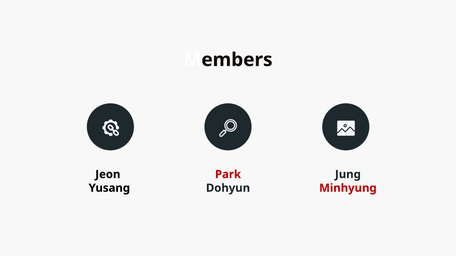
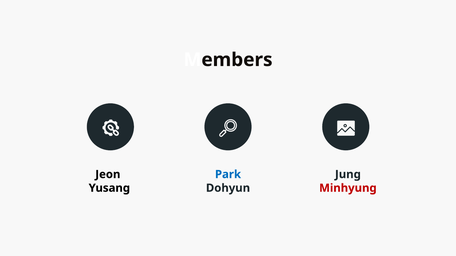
Park colour: red -> blue (228, 175)
